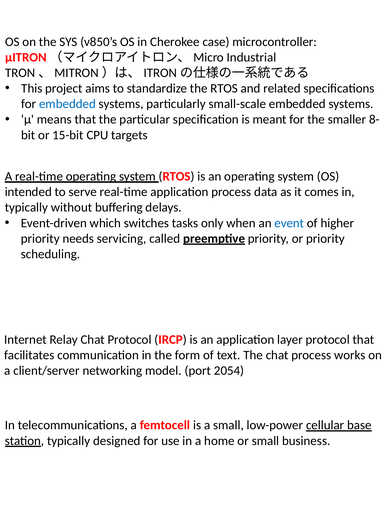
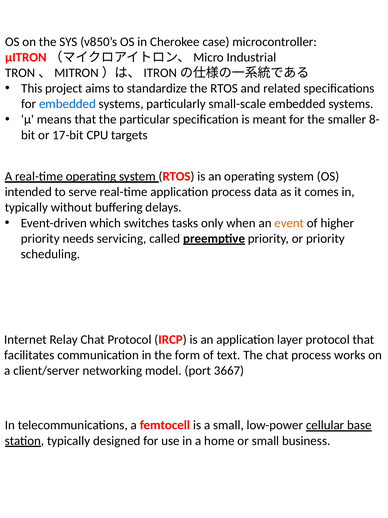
15-bit: 15-bit -> 17-bit (68, 135)
event colour: blue -> orange (289, 223)
2054: 2054 -> 3667 (229, 370)
